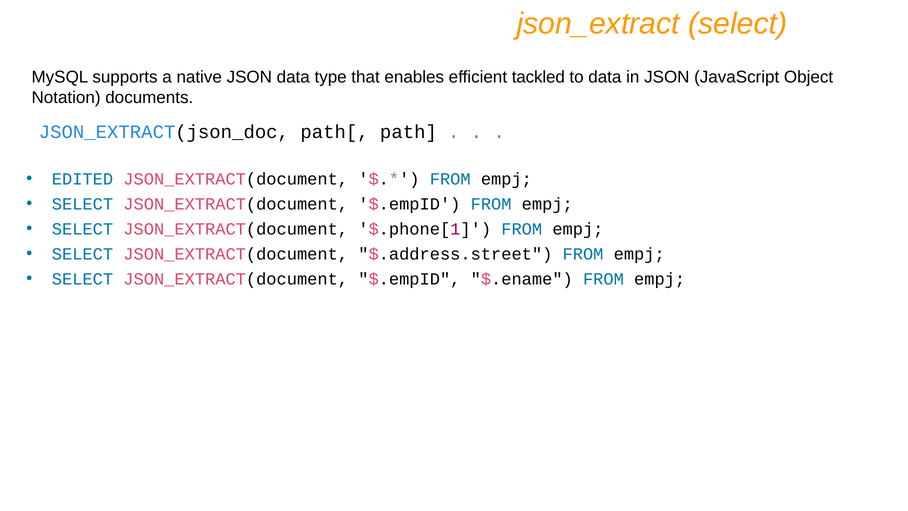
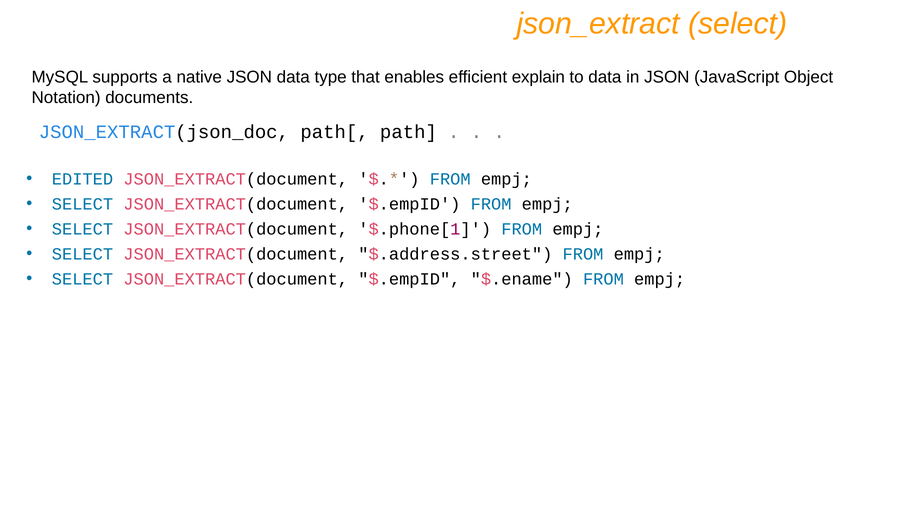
tackled: tackled -> explain (538, 77)
